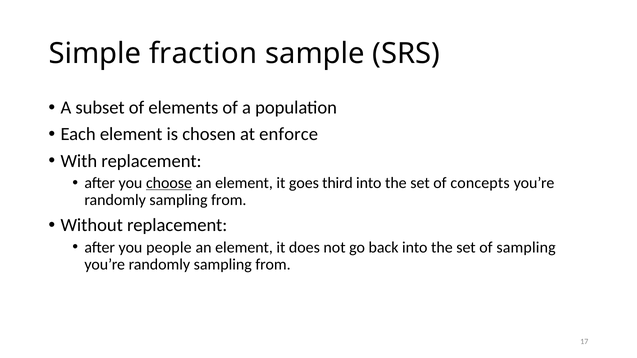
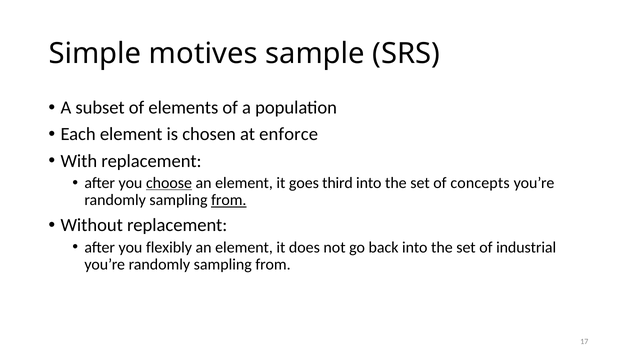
fraction: fraction -> motives (203, 54)
from underline: none -> present (229, 200)
people: people -> flexibly (169, 247)
of sampling: sampling -> industrial (526, 247)
